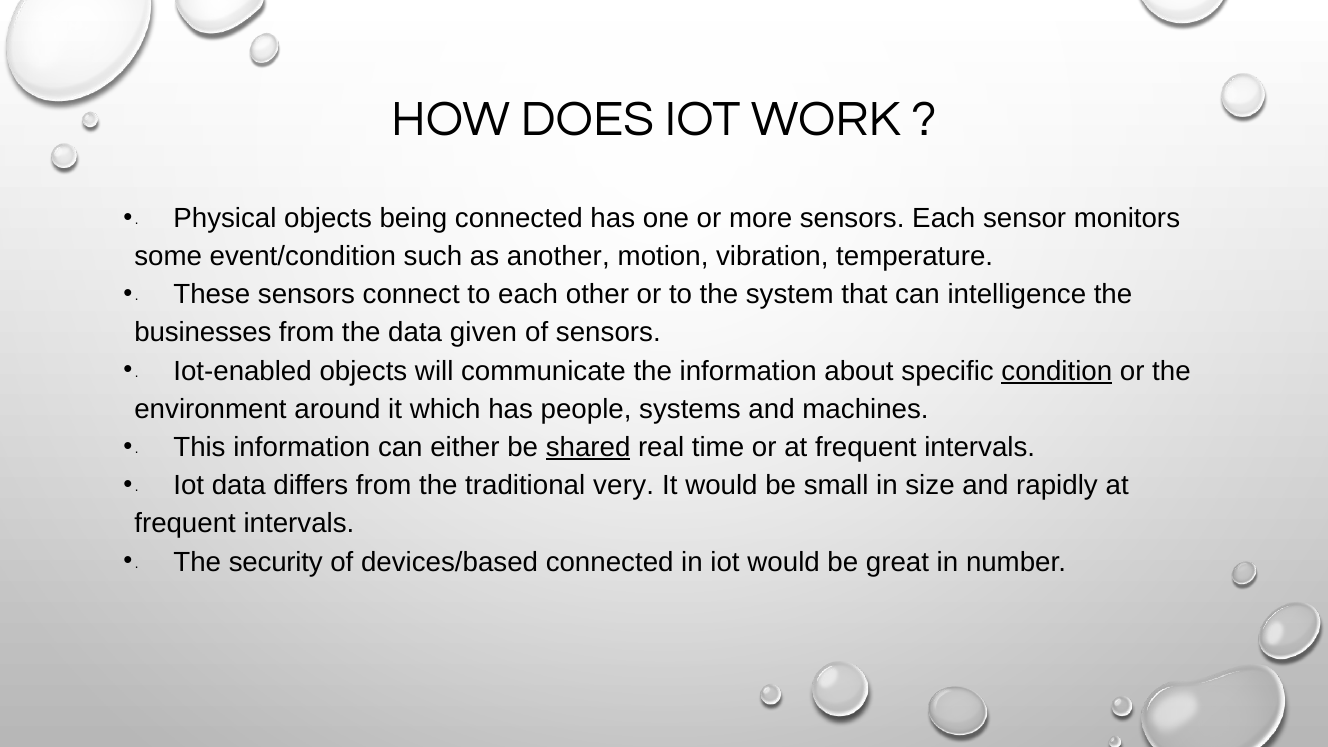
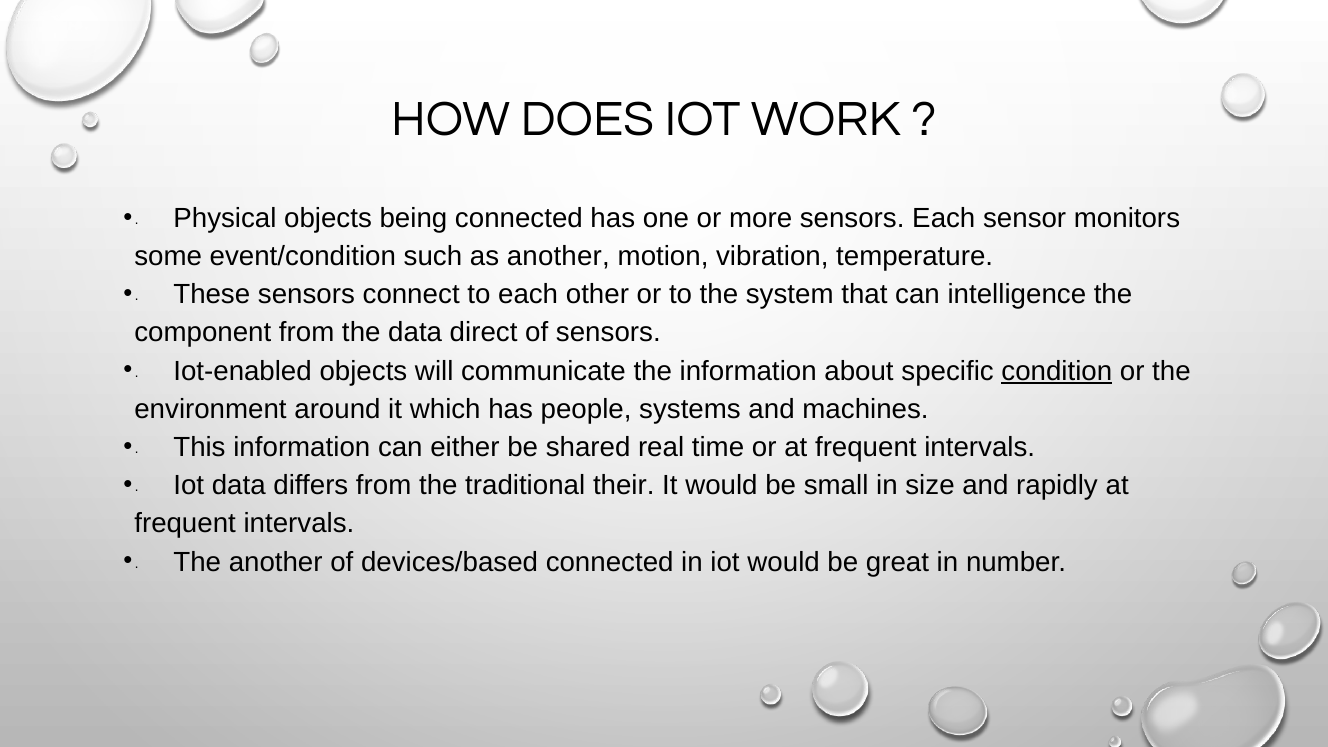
businesses: businesses -> component (203, 333)
given: given -> direct (484, 333)
shared underline: present -> none (588, 447)
very: very -> their (624, 486)
The security: security -> another (276, 562)
